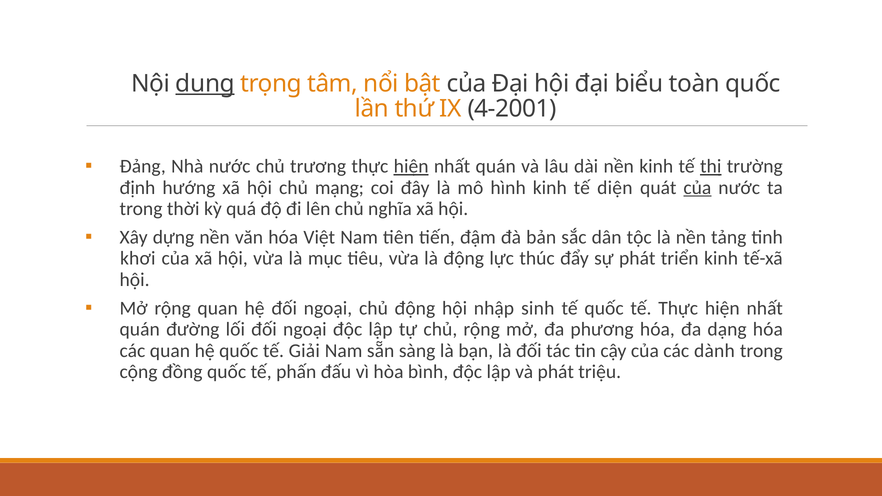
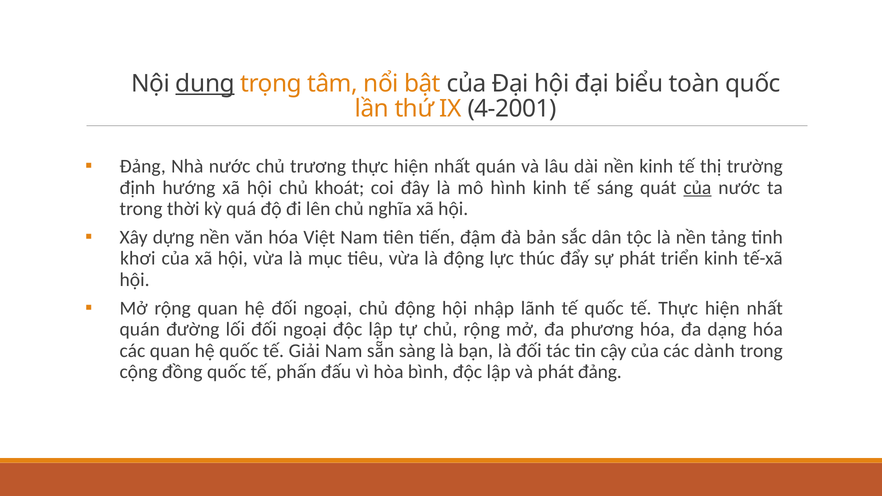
hiện underline: present -> none (411, 166)
thị underline: present -> none (711, 166)
mạng: mạng -> khoát (339, 188)
diện: diện -> sáng (615, 188)
sinh: sinh -> lãnh (538, 308)
phát triệu: triệu -> đảng (600, 372)
